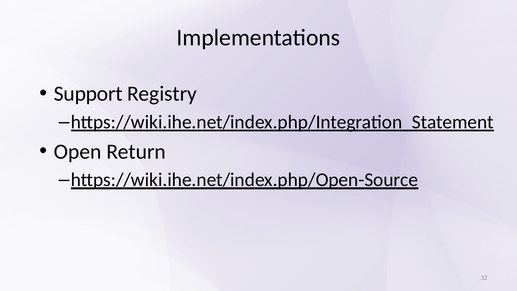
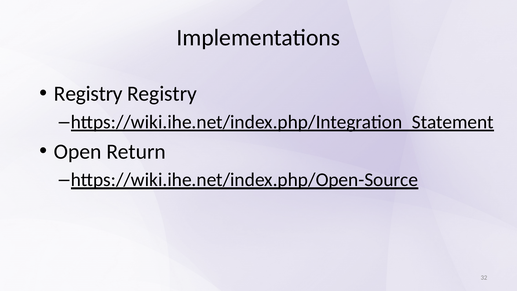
Support: Support -> Registry (88, 94)
